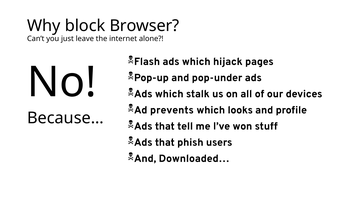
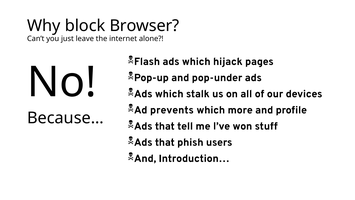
looks: looks -> more (240, 110)
Downloaded…: Downloaded… -> Introduction… (194, 158)
